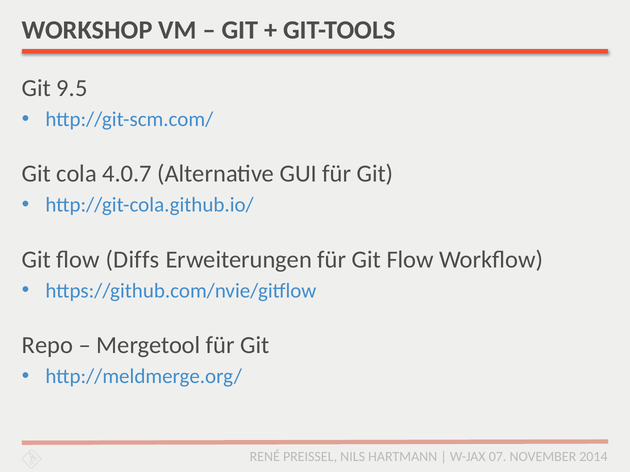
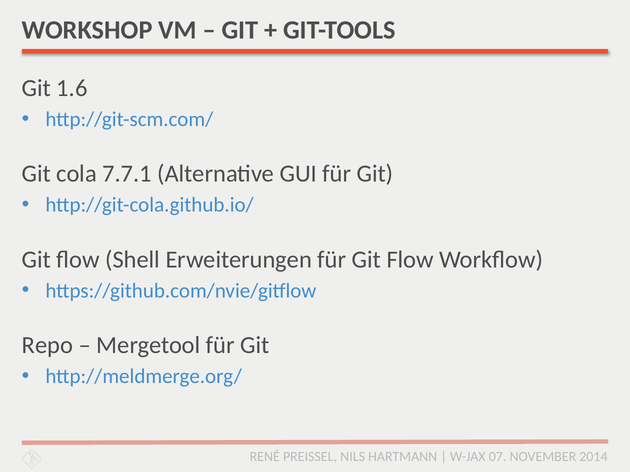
9.5: 9.5 -> 1.6 (72, 88)
4.0.7: 4.0.7 -> 7.7.1 (127, 174)
Diffs: Diffs -> Shell (133, 260)
